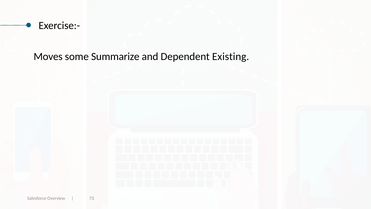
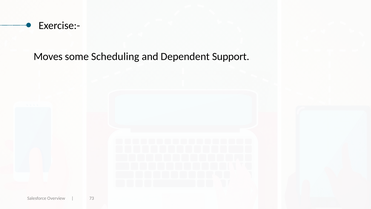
Summarize: Summarize -> Scheduling (115, 56)
Existing: Existing -> Support (231, 56)
